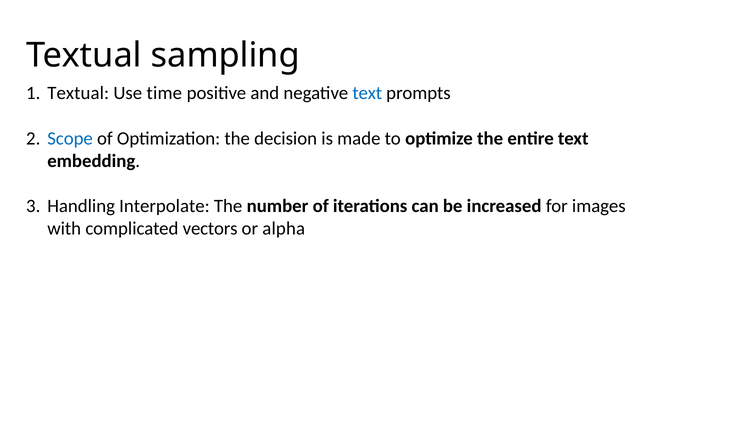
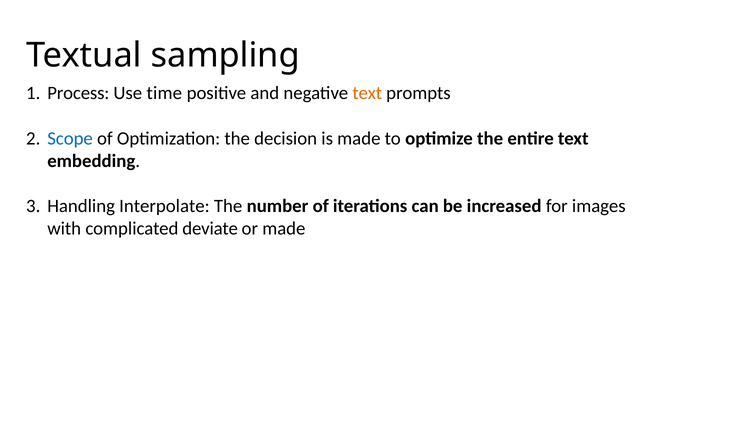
Textual: Textual -> Process (78, 93)
text colour: blue -> orange (367, 93)
vectors: vectors -> deviate (210, 229)
or alpha: alpha -> made (284, 229)
